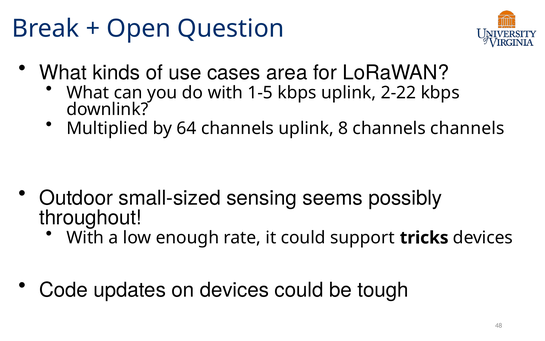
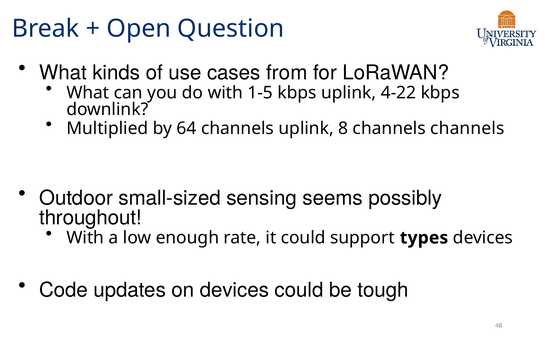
area: area -> from (287, 73)
2-22: 2-22 -> 4-22 (398, 93)
tricks: tricks -> types (424, 238)
